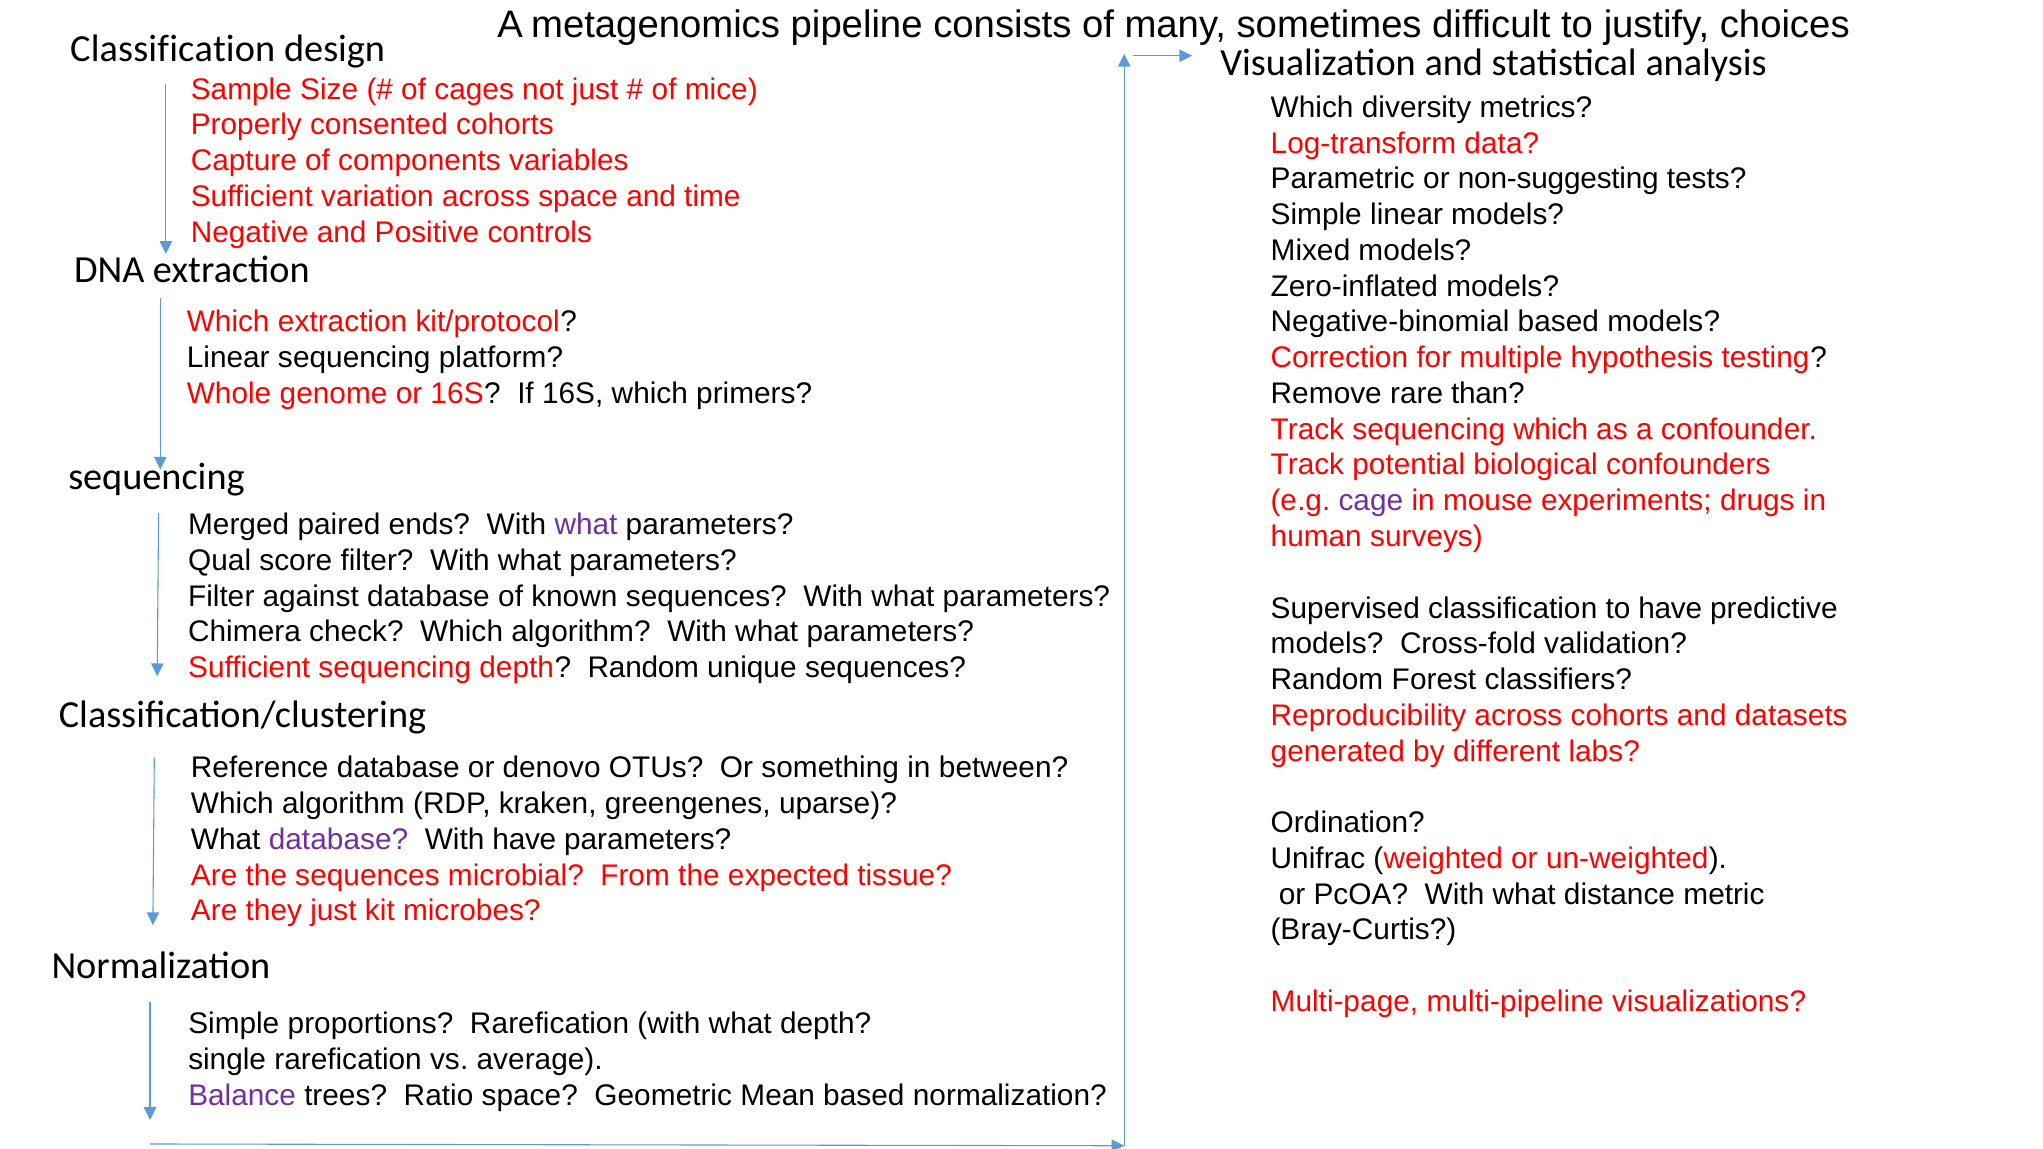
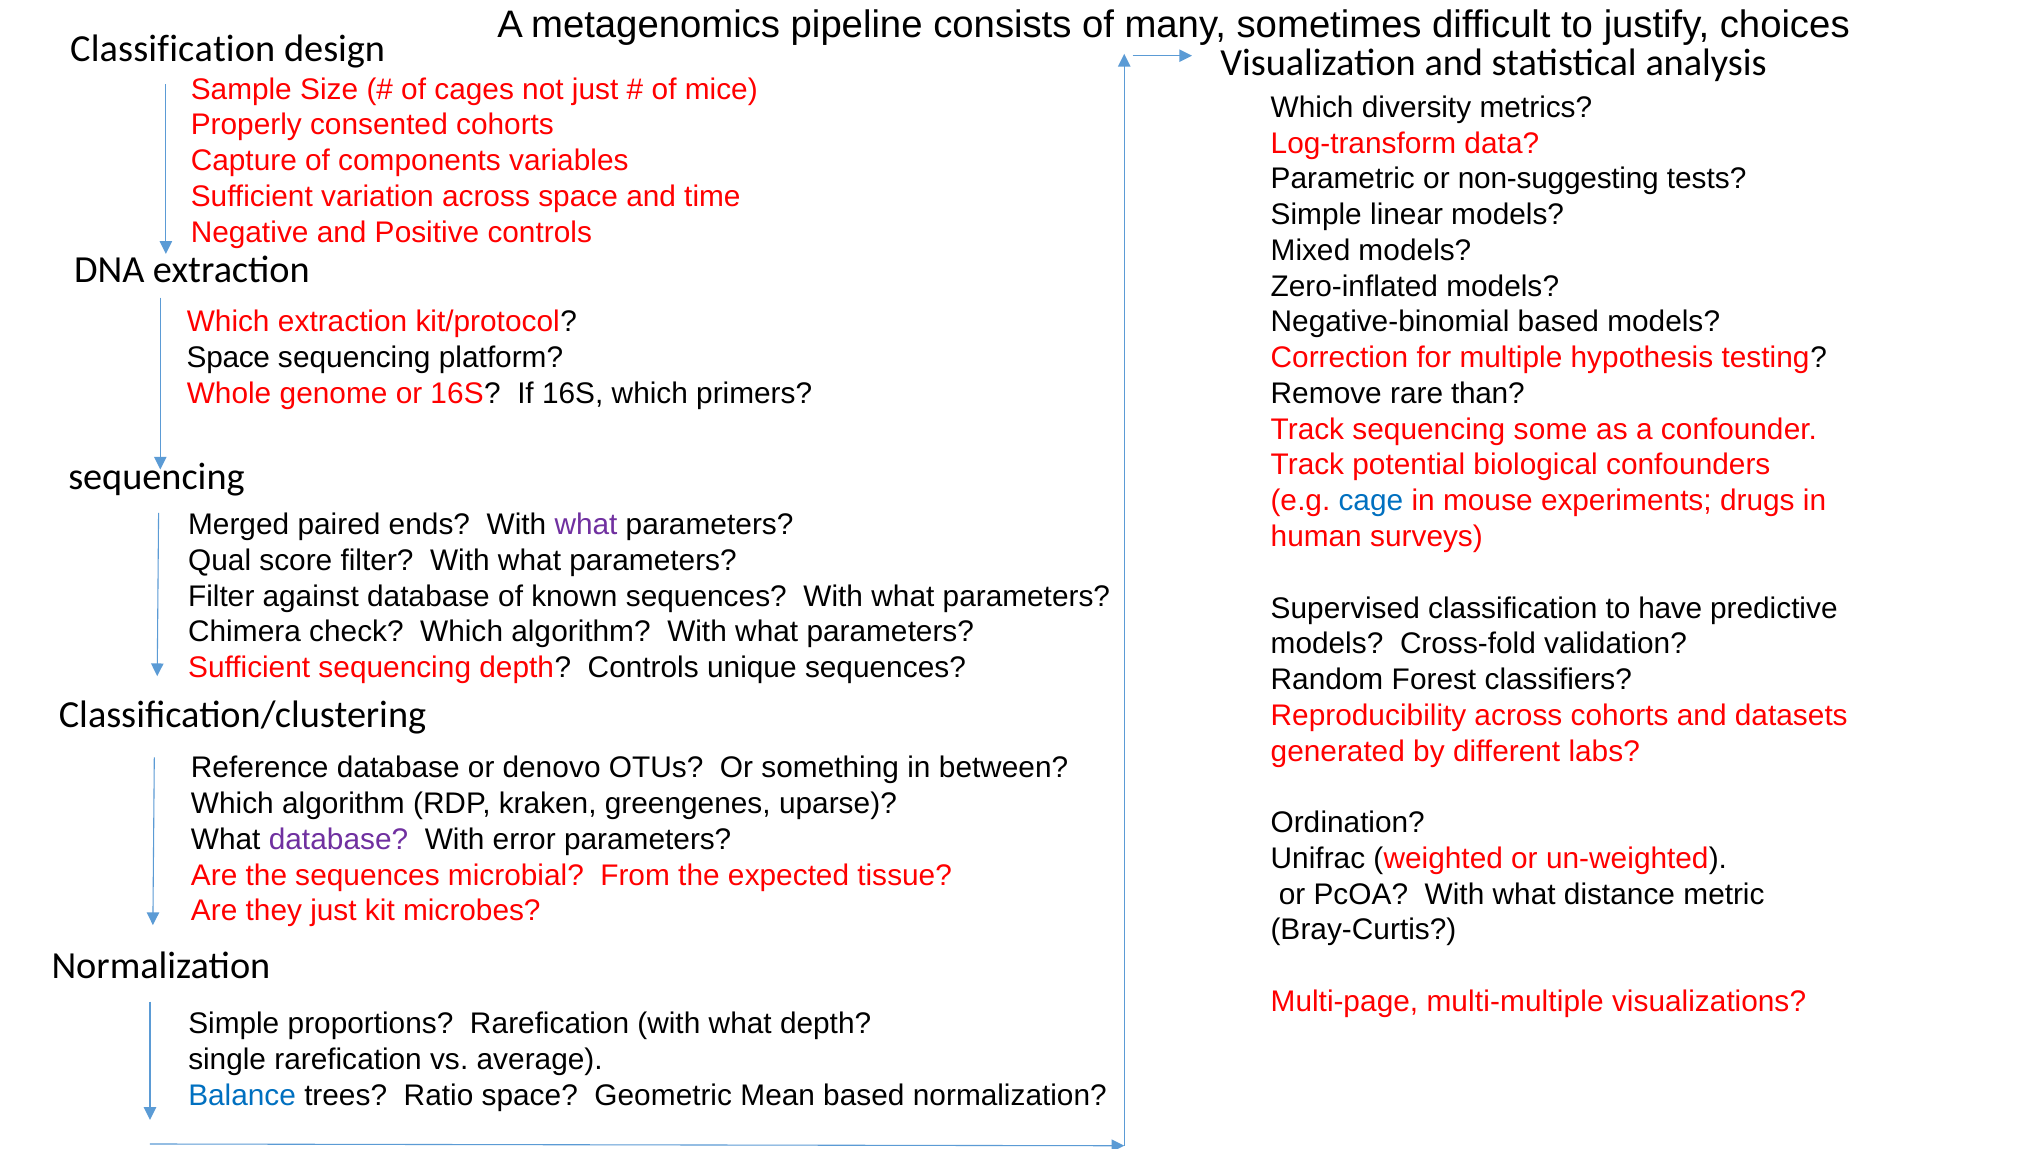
Linear: Linear -> Space (228, 358)
sequencing which: which -> some (1550, 429)
cage colour: purple -> blue (1371, 501)
depth Random: Random -> Controls (643, 668)
With have: have -> error (524, 840)
multi-pipeline: multi-pipeline -> multi-multiple (1515, 1002)
Balance colour: purple -> blue (242, 1095)
